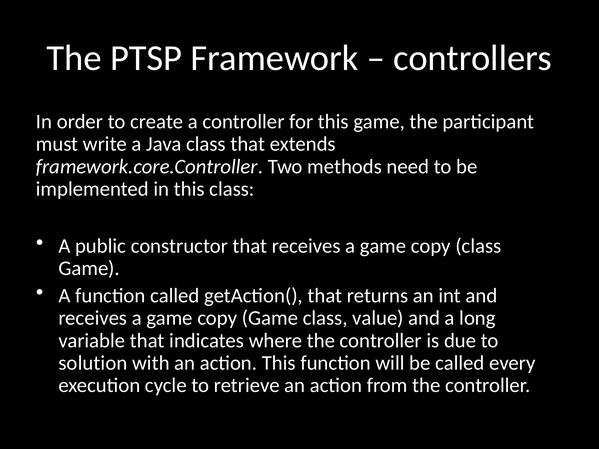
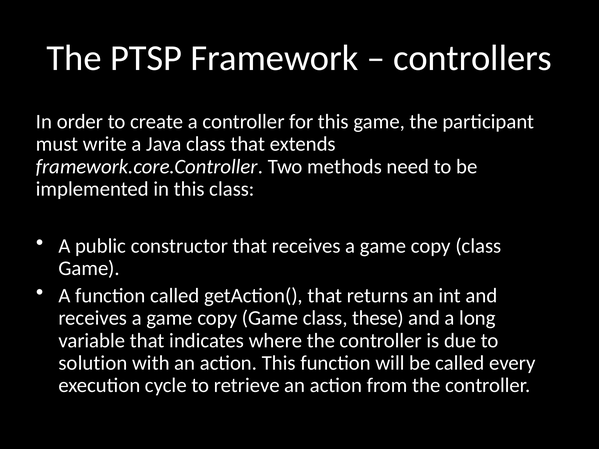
value: value -> these (378, 318)
